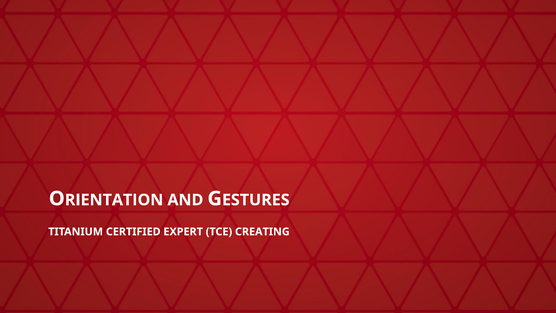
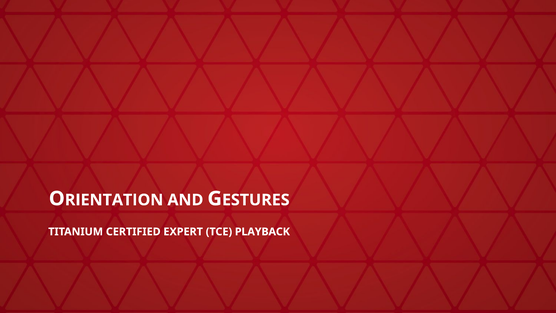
CREATING: CREATING -> PLAYBACK (262, 232)
